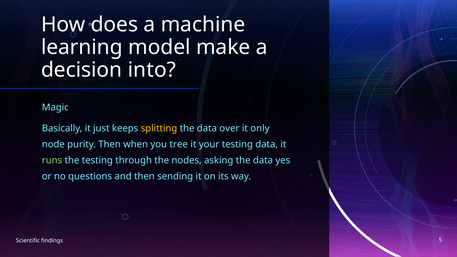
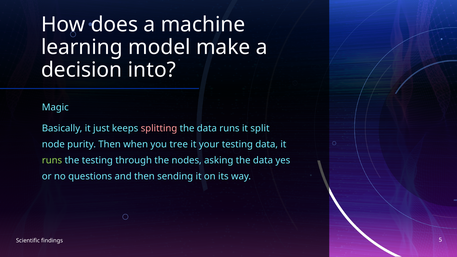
splitting colour: yellow -> pink (159, 128)
data over: over -> runs (229, 128)
only: only -> split (260, 128)
